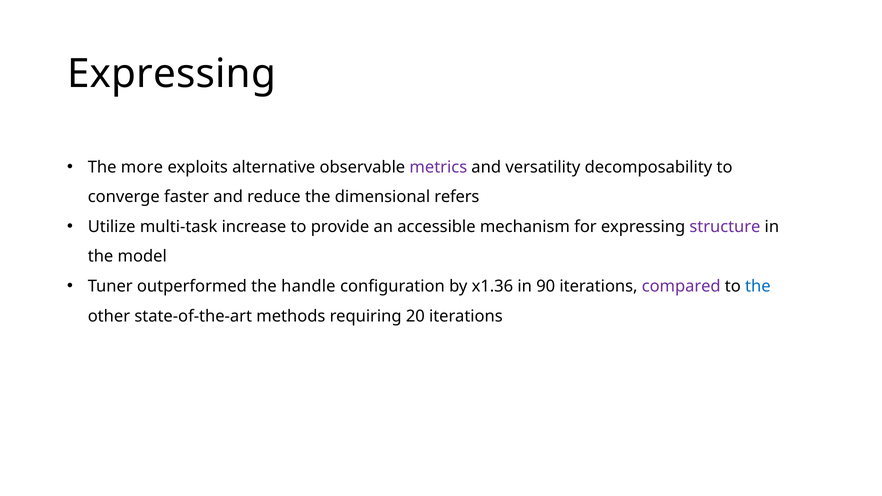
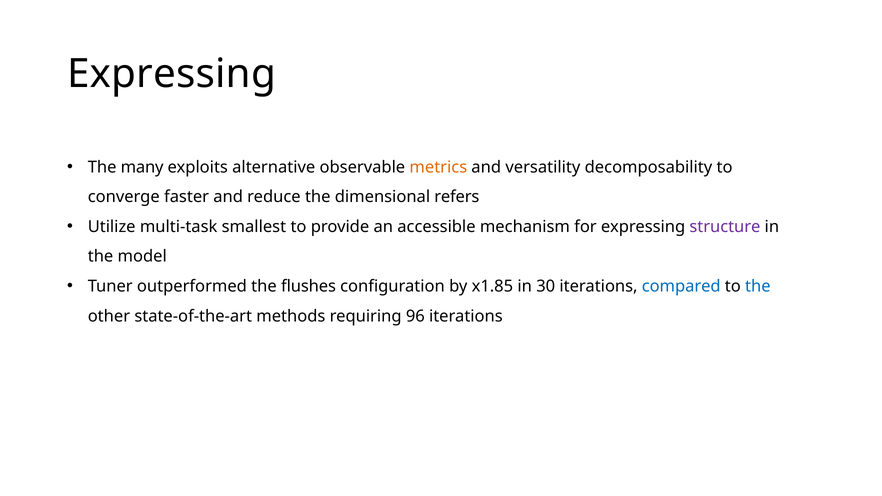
more: more -> many (142, 167)
metrics colour: purple -> orange (438, 167)
increase: increase -> smallest (254, 227)
handle: handle -> flushes (309, 286)
x1.36: x1.36 -> x1.85 (492, 286)
90: 90 -> 30 (546, 286)
compared colour: purple -> blue (681, 286)
20: 20 -> 96 (415, 316)
